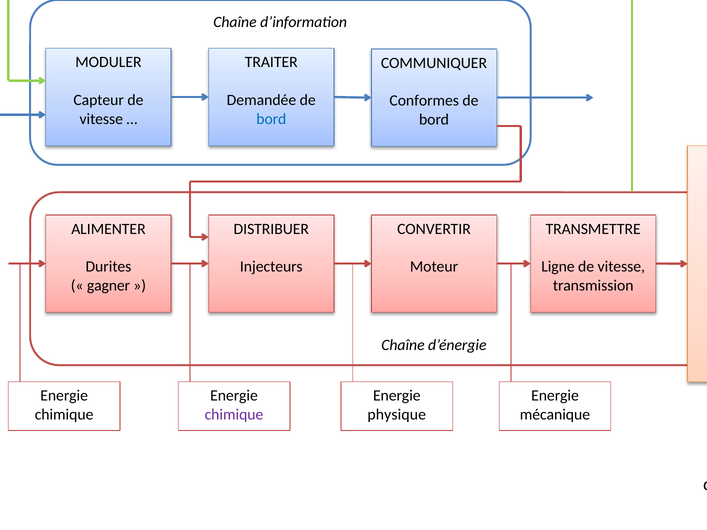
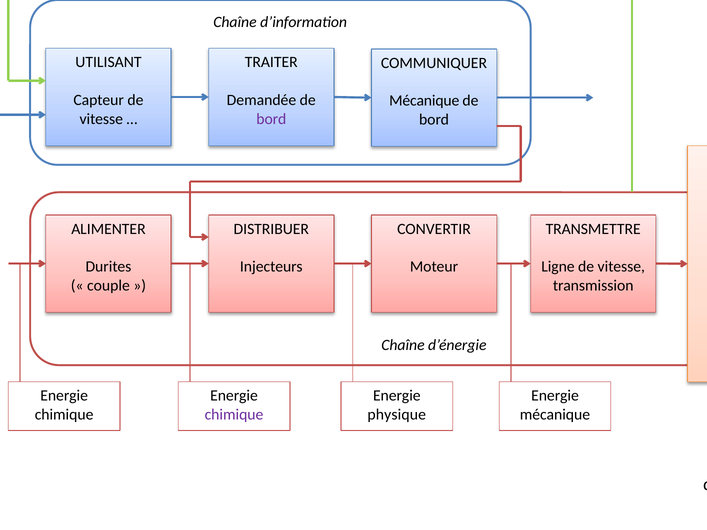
MODULER: MODULER -> UTILISANT (108, 62)
Conformes: Conformes -> Mécanique (424, 101)
bord colour: blue -> purple (271, 119)
gagner: gagner -> couple (108, 286)
